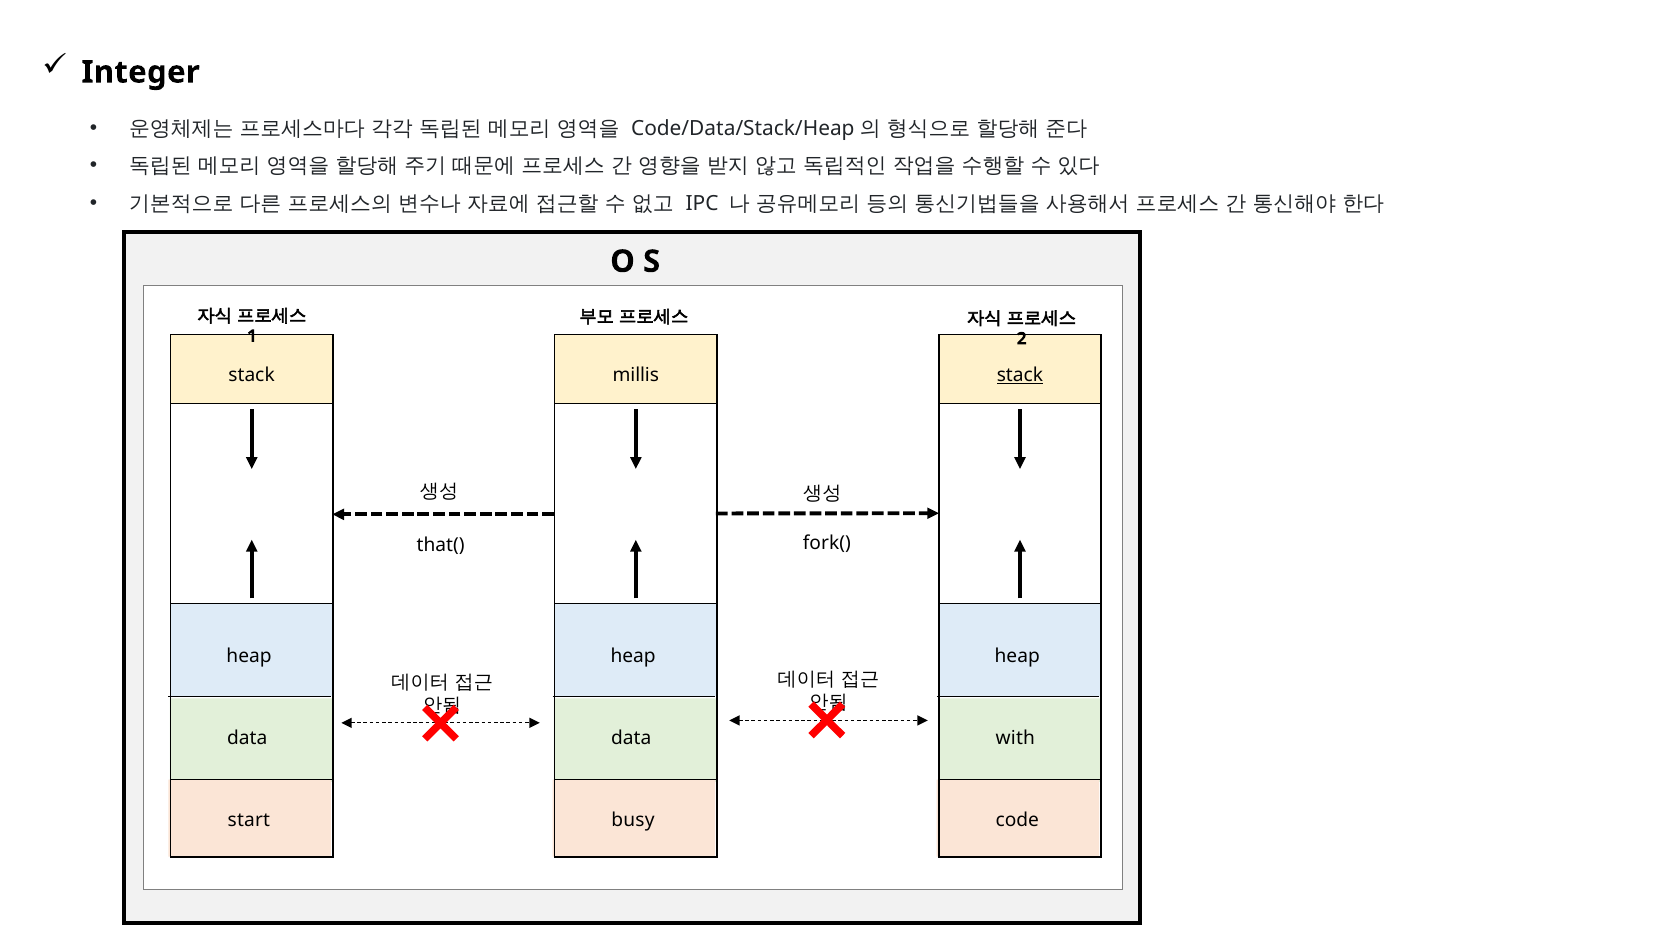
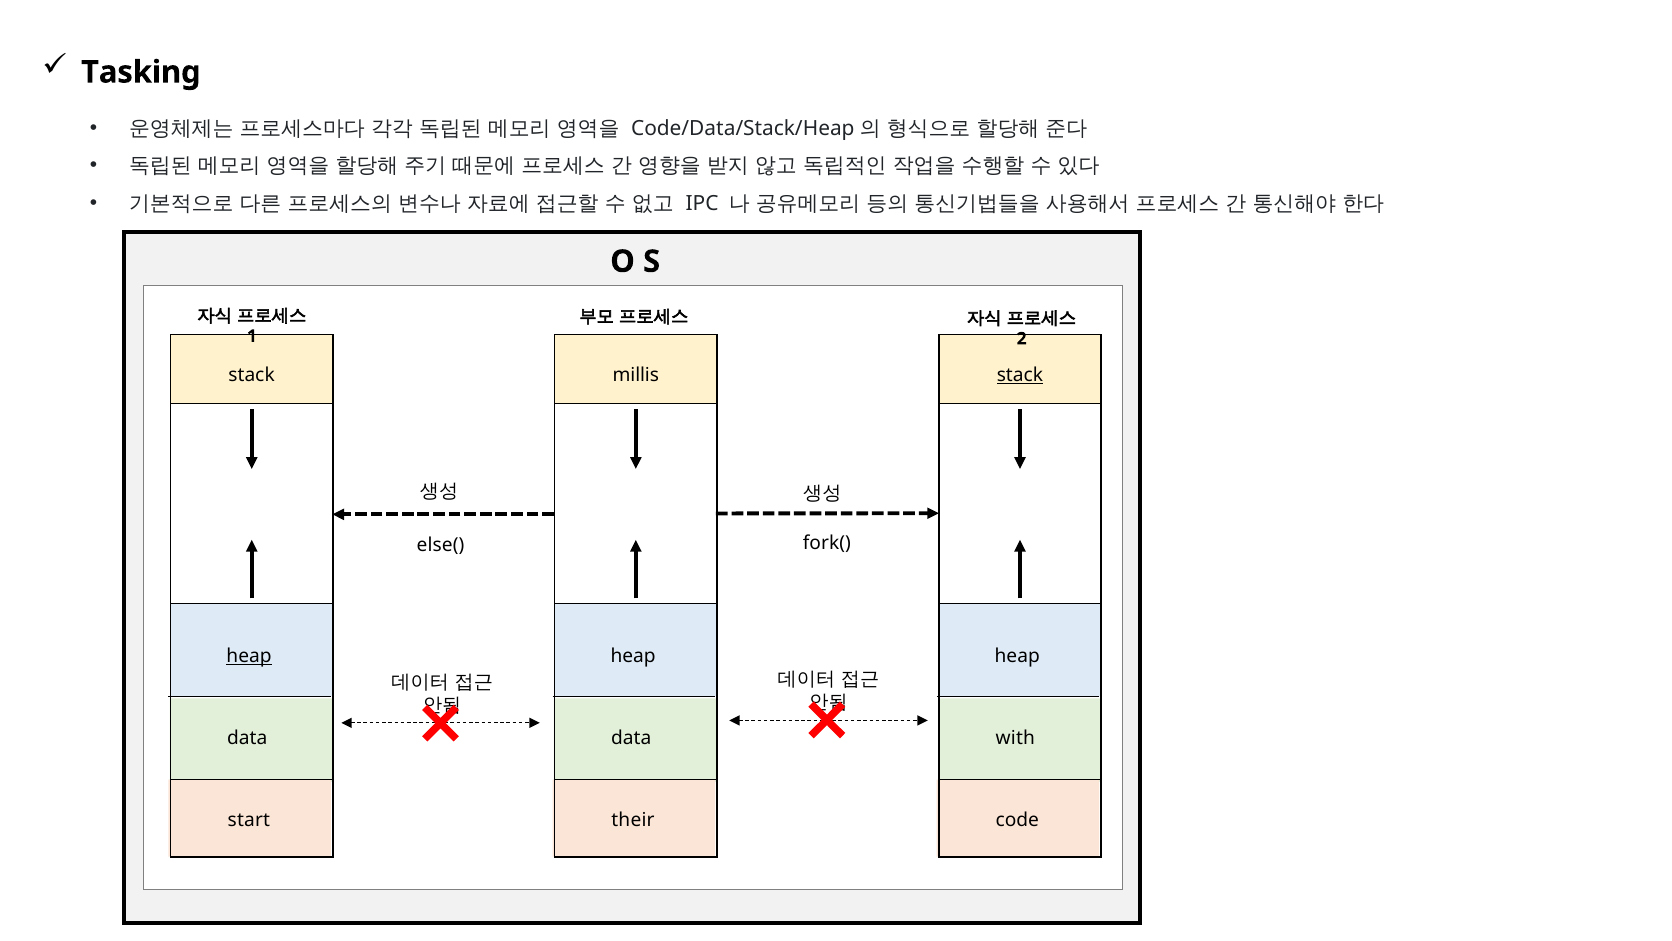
Integer: Integer -> Tasking (141, 72)
that(: that( -> else( (441, 545)
heap underline: none -> present (249, 656)
busy: busy -> their (633, 820)
